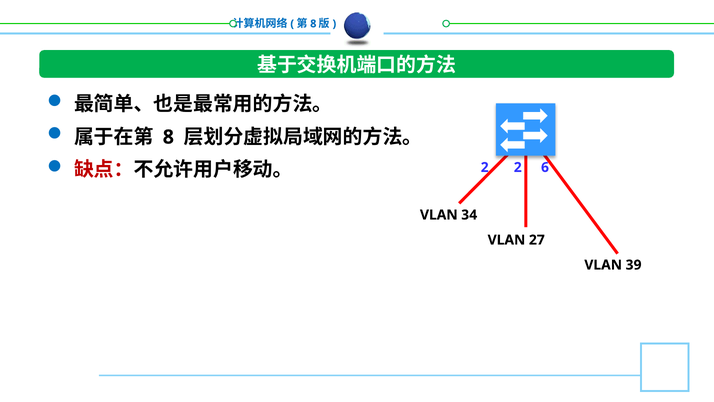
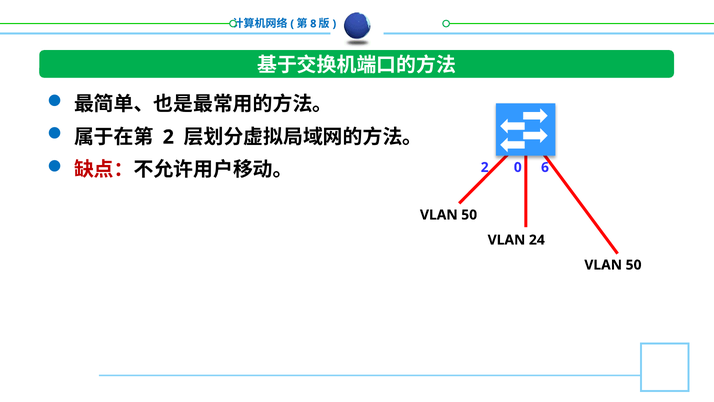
8: 8 -> 2 (168, 137)
2 2: 2 -> 0 (518, 167)
34: 34 -> 50 (469, 215)
27: 27 -> 24 (537, 240)
39: 39 -> 50 (634, 265)
